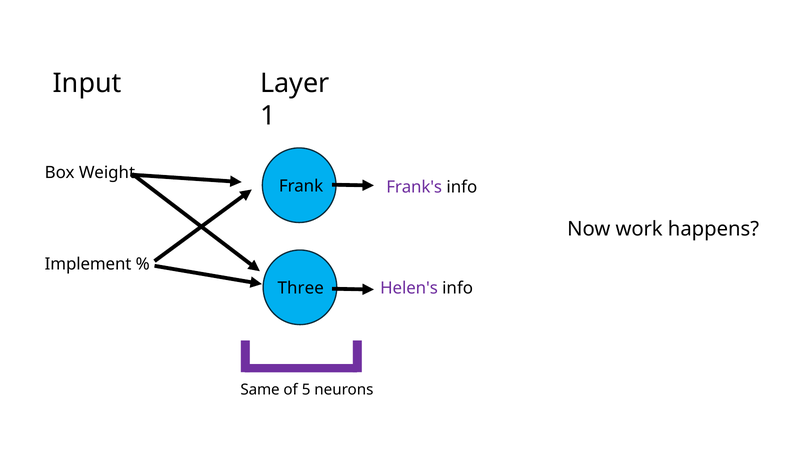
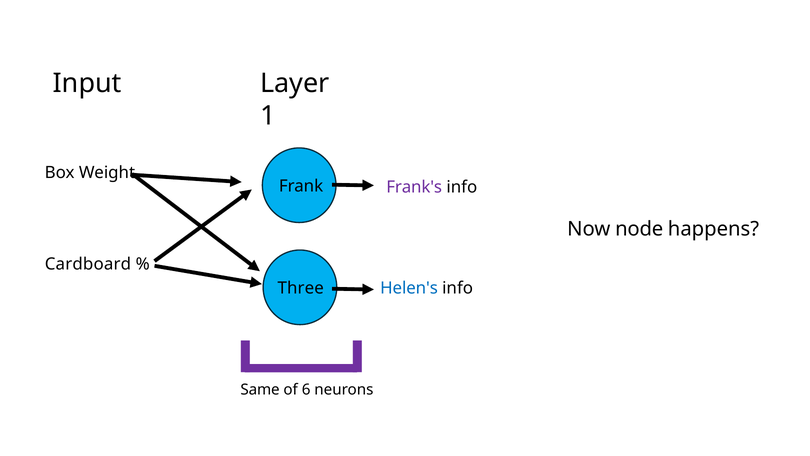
work: work -> node (639, 229)
Implement: Implement -> Cardboard (88, 264)
Helen's colour: purple -> blue (409, 288)
5: 5 -> 6 (306, 389)
